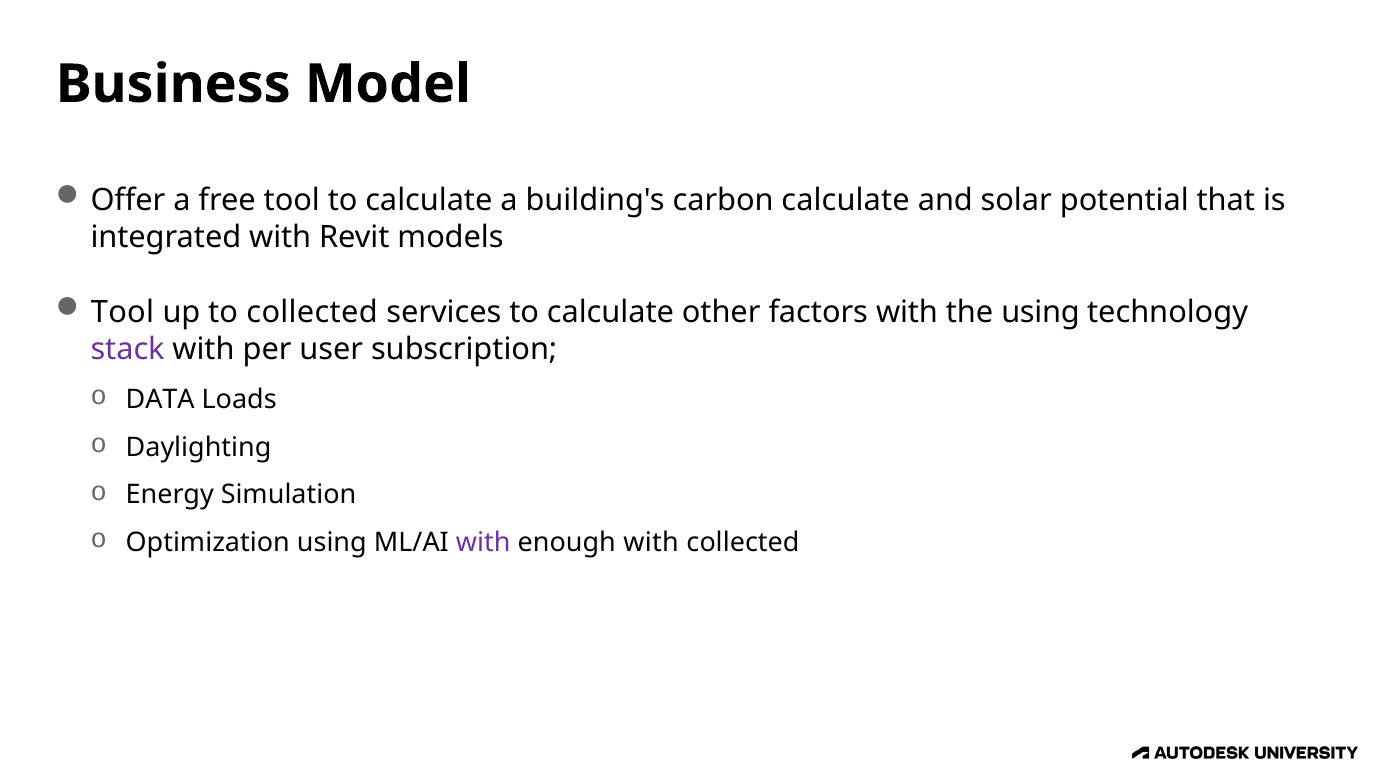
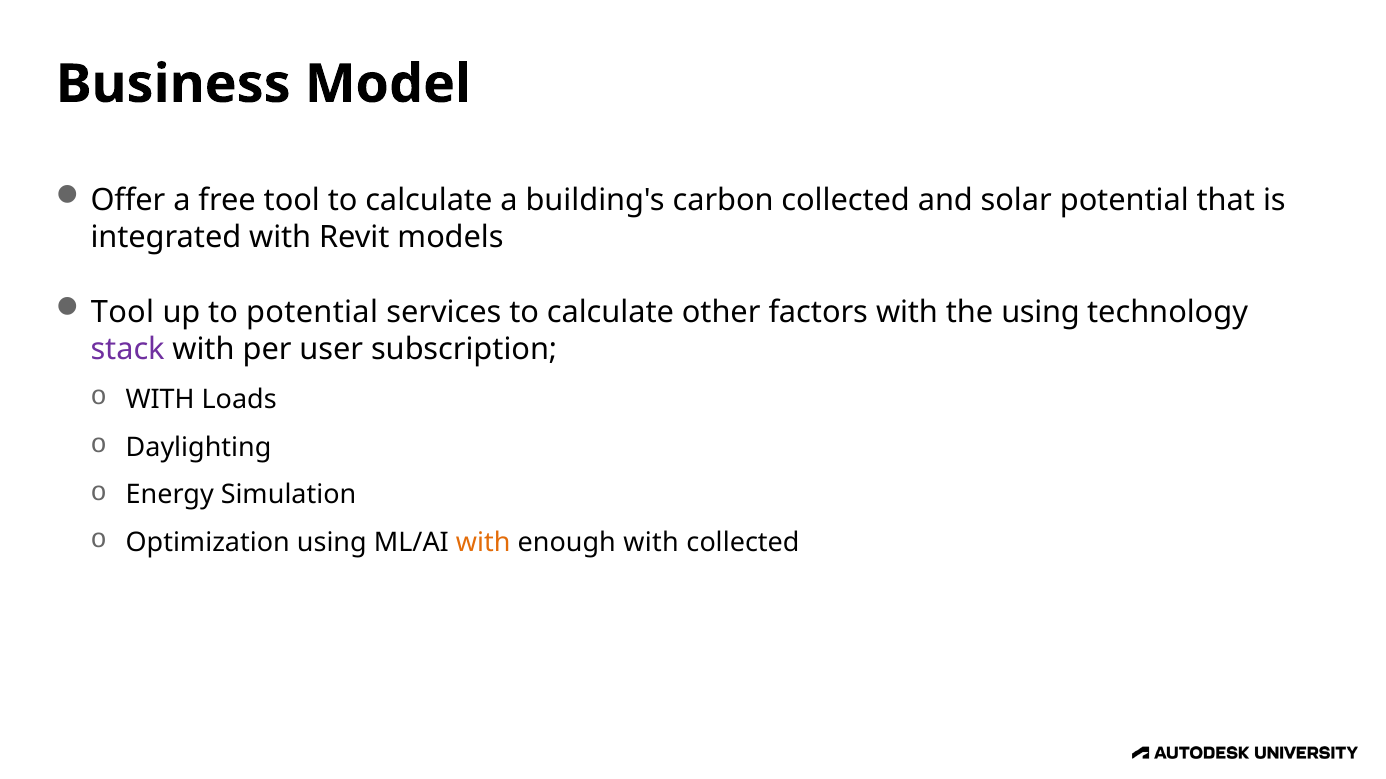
carbon calculate: calculate -> collected (846, 201)
to collected: collected -> potential (312, 313)
DATA: DATA -> WITH (160, 400)
with colour: purple -> orange (483, 543)
